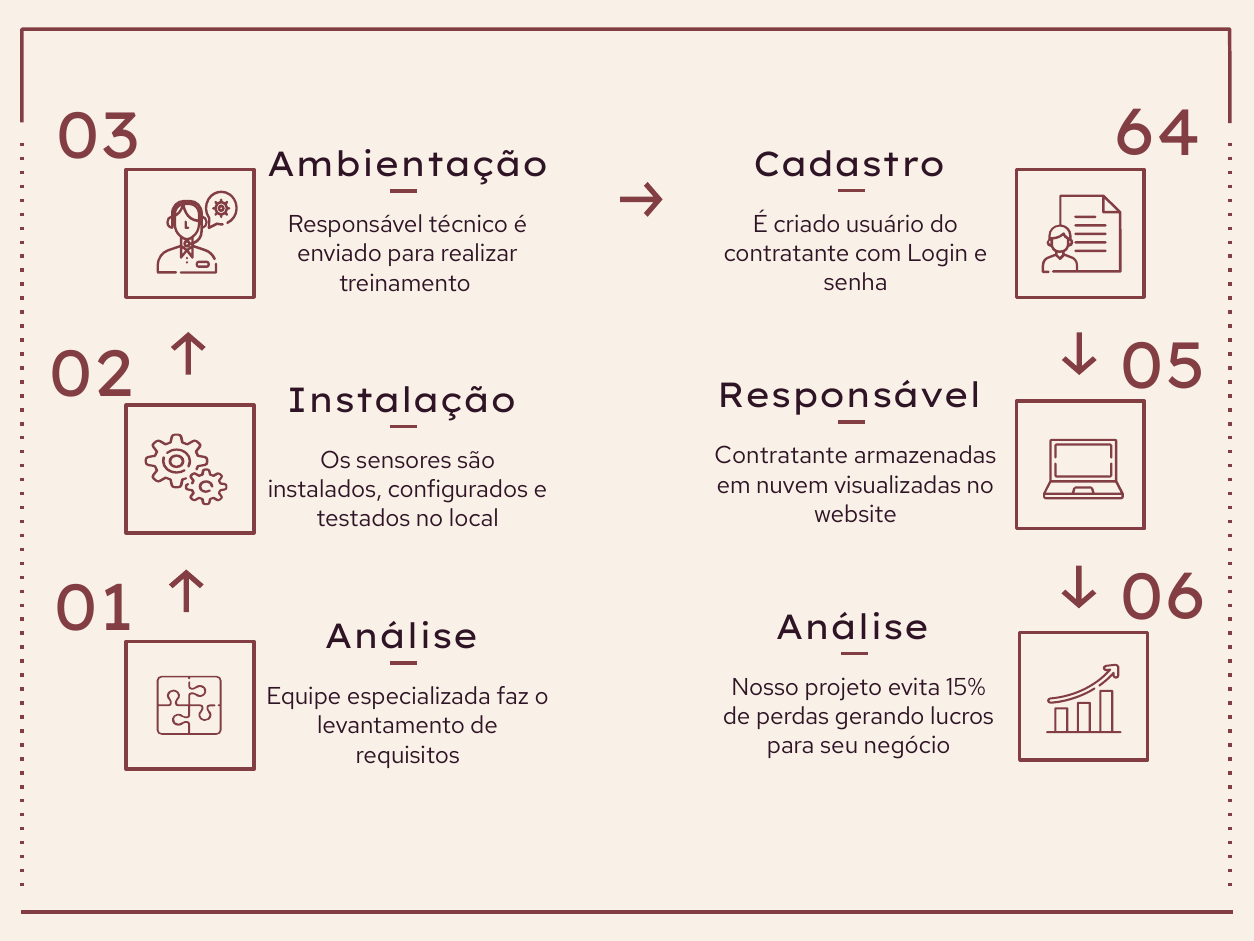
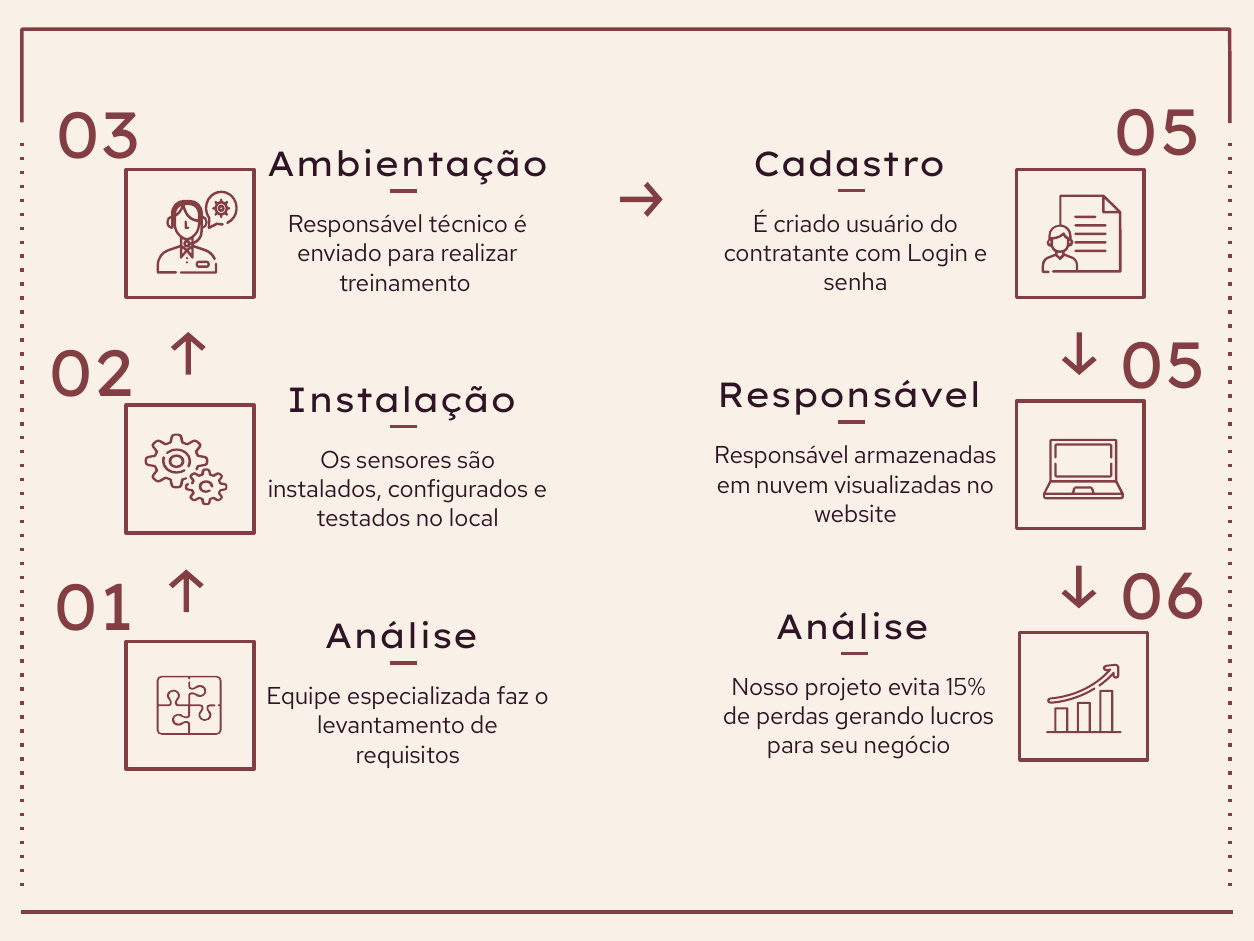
03 64: 64 -> 05 (1157, 134)
Contratante: Contratante -> Responsável (781, 456)
